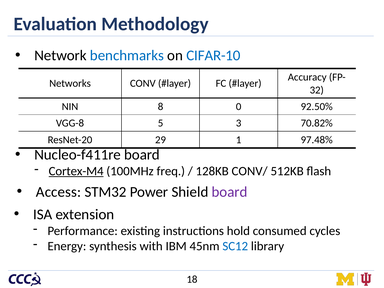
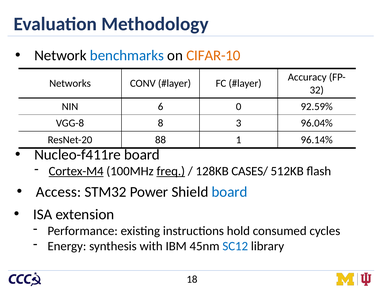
CIFAR-10 colour: blue -> orange (213, 55)
8: 8 -> 6 (161, 107)
92.50%: 92.50% -> 92.59% (317, 107)
5: 5 -> 8 (161, 123)
70.82%: 70.82% -> 96.04% (317, 123)
29: 29 -> 88 (161, 140)
97.48%: 97.48% -> 96.14% (317, 140)
freq underline: none -> present (171, 171)
CONV/: CONV/ -> CASES/ (250, 171)
board colour: purple -> blue (230, 192)
